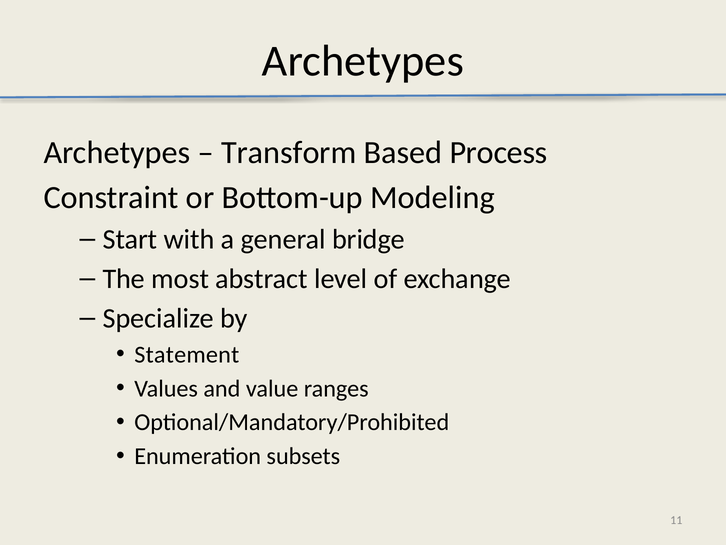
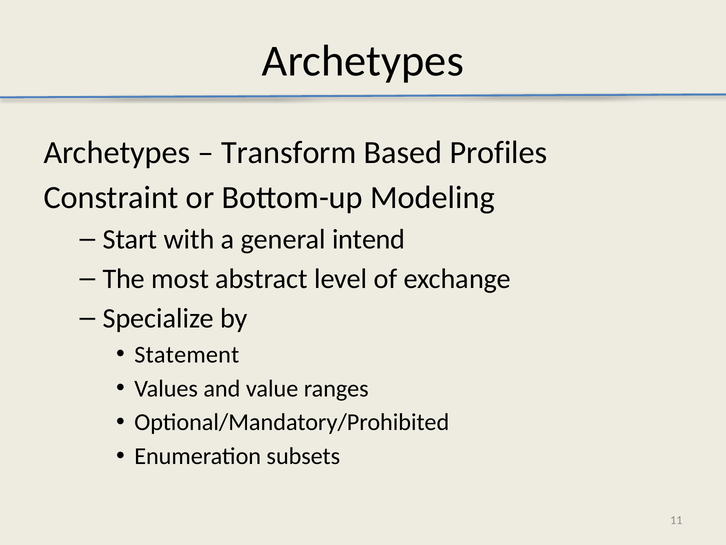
Process: Process -> Profiles (498, 152)
bridge: bridge -> intend (369, 239)
